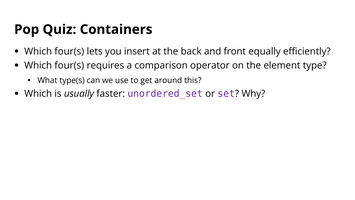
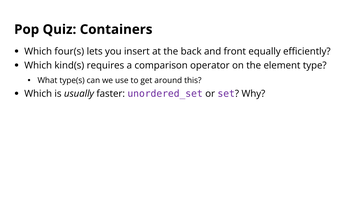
four(s: four(s -> kind(s (69, 65)
